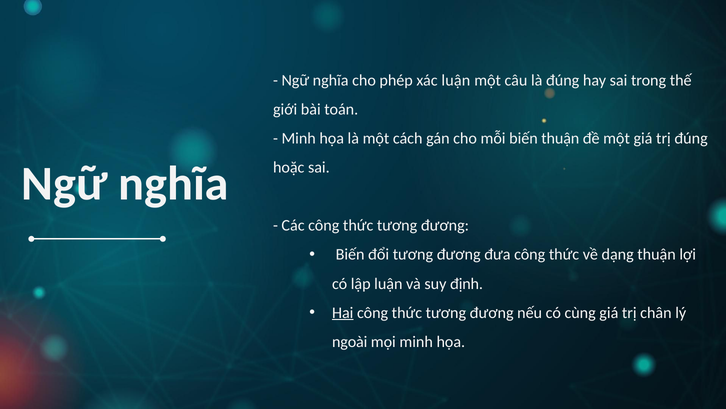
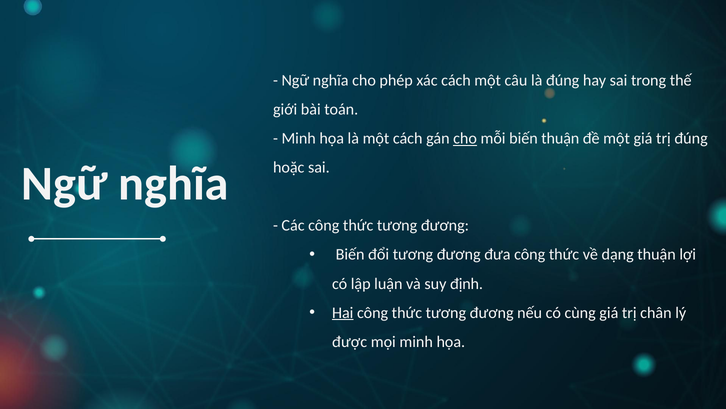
xác luận: luận -> cách (456, 80)
cho underline: none -> present (465, 138)
ngoài: ngoài -> được (350, 341)
